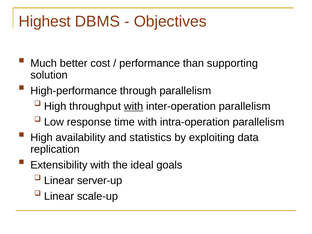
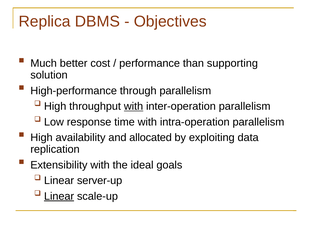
Highest: Highest -> Replica (45, 21)
statistics: statistics -> allocated (151, 138)
Linear underline: none -> present (59, 196)
